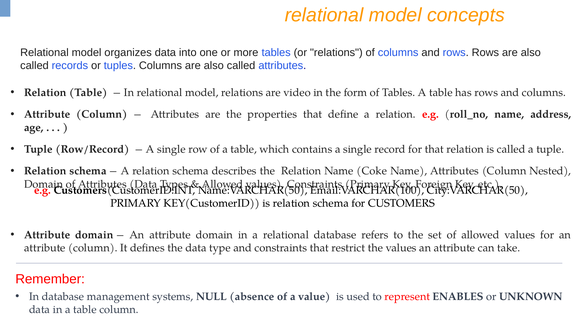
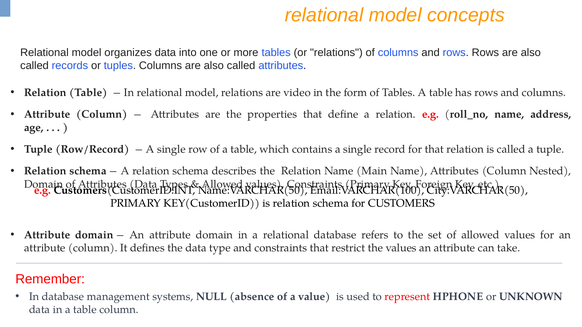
Coke: Coke -> Main (372, 171)
ENABLES: ENABLES -> HPHONE (458, 297)
